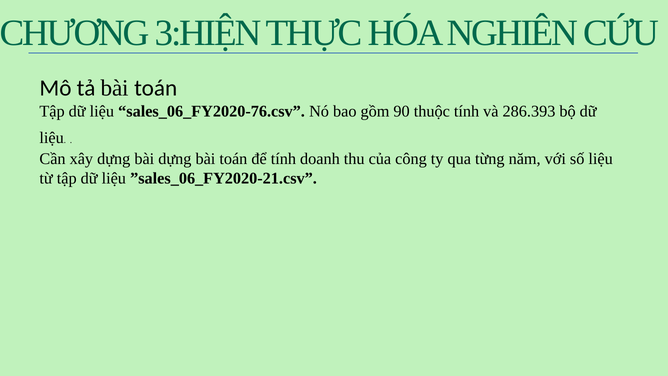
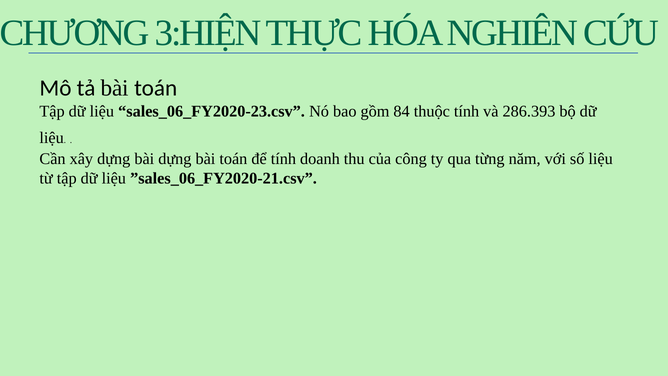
sales_06_FY2020-76.csv: sales_06_FY2020-76.csv -> sales_06_FY2020-23.csv (212, 111)
90: 90 -> 84 (402, 111)
